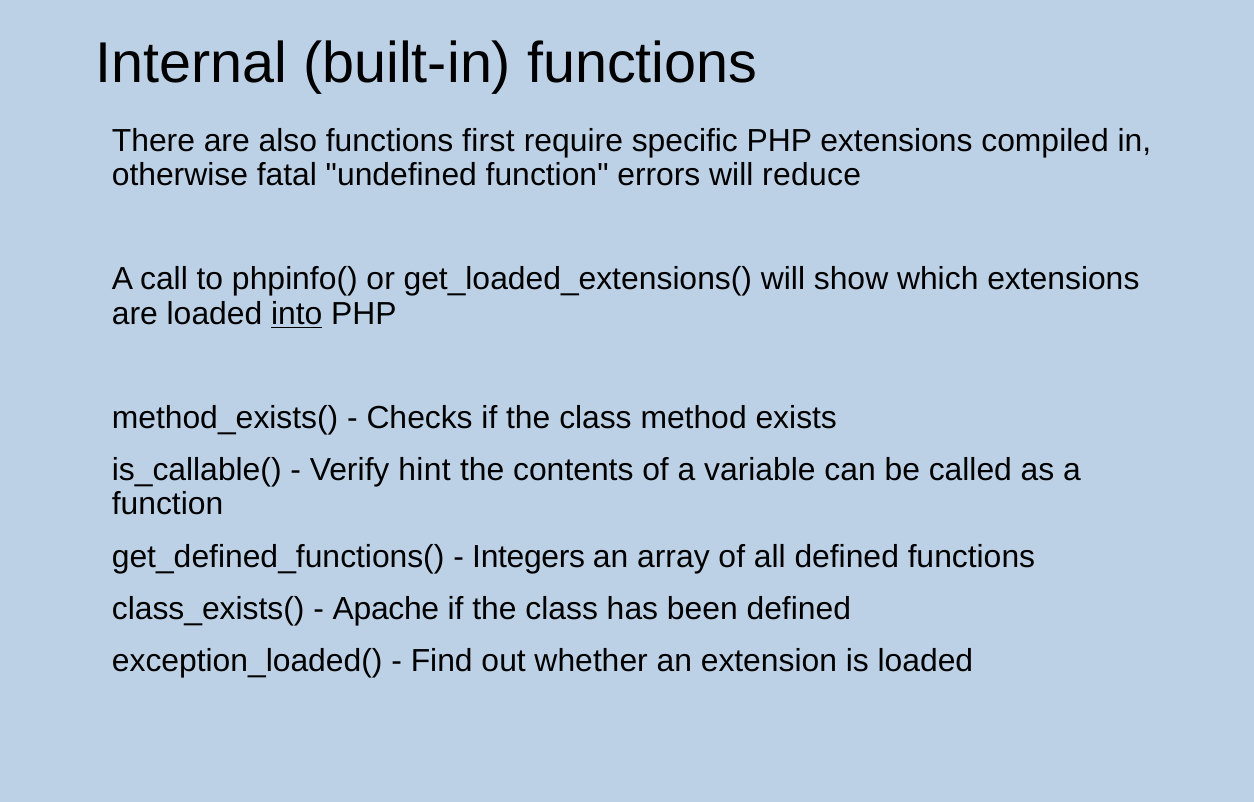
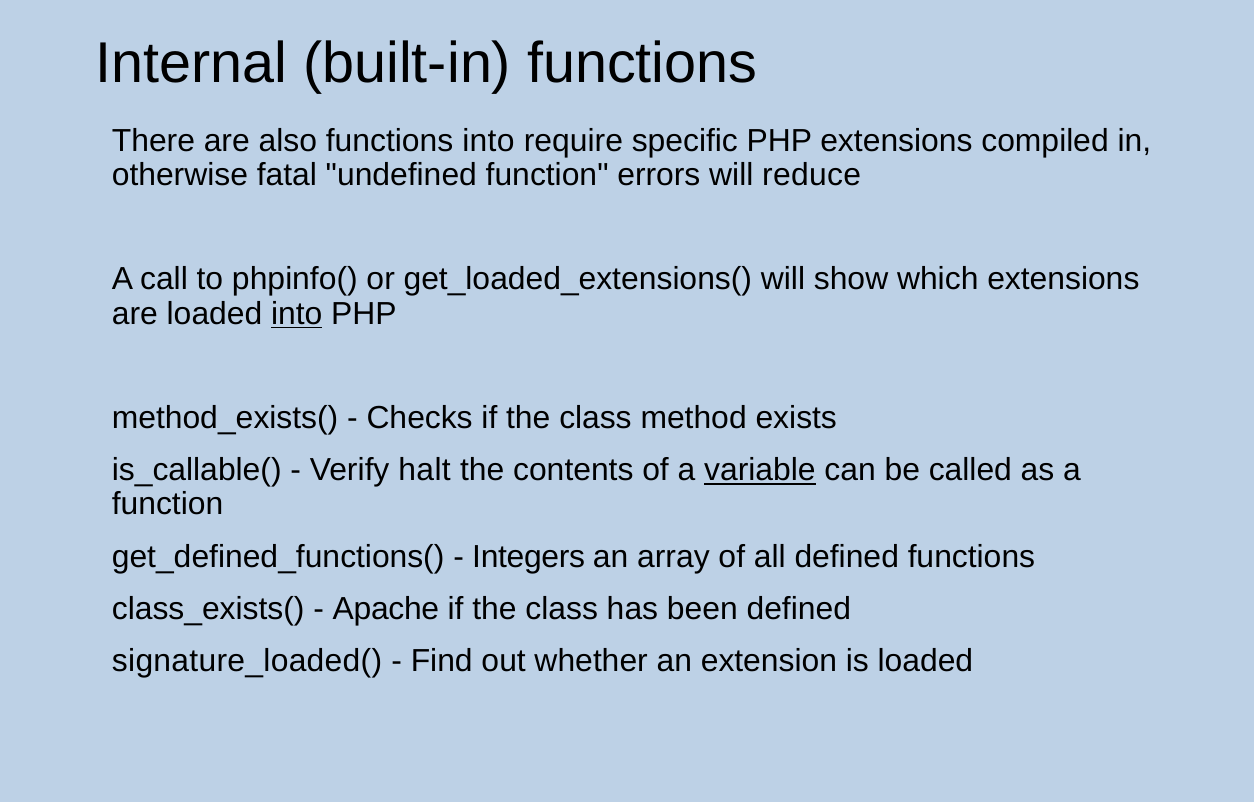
functions first: first -> into (488, 141)
hint: hint -> halt (425, 470)
variable underline: none -> present (760, 470)
exception_loaded(: exception_loaded( -> signature_loaded( (247, 661)
